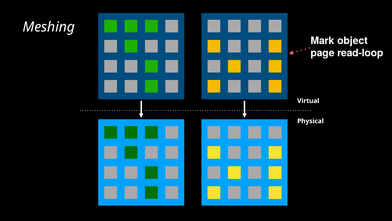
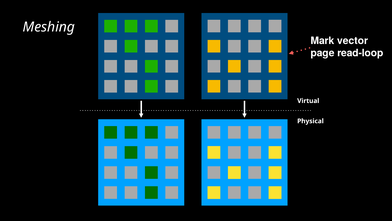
object: object -> vector (353, 41)
